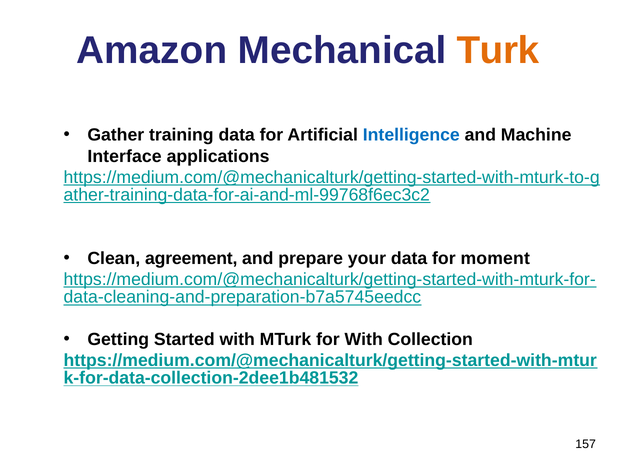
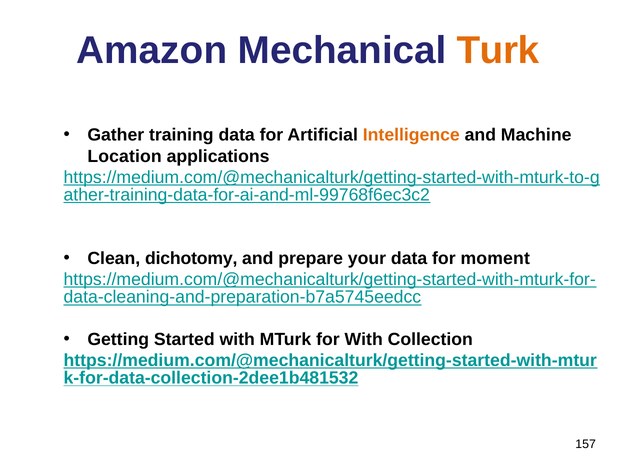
Intelligence colour: blue -> orange (411, 135)
Interface: Interface -> Location (125, 156)
agreement: agreement -> dichotomy (191, 259)
